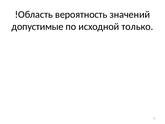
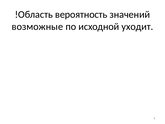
допустимые: допустимые -> возможные (37, 27)
только: только -> уходит (137, 27)
